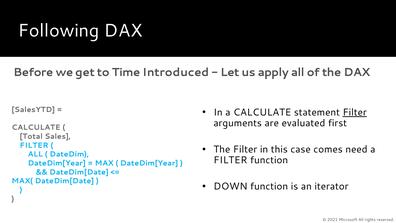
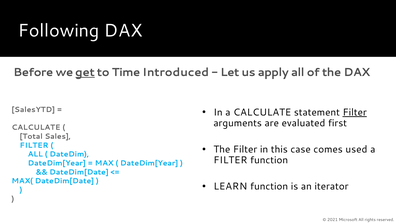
get underline: none -> present (85, 72)
need: need -> used (356, 149)
DOWN: DOWN -> LEARN (230, 186)
